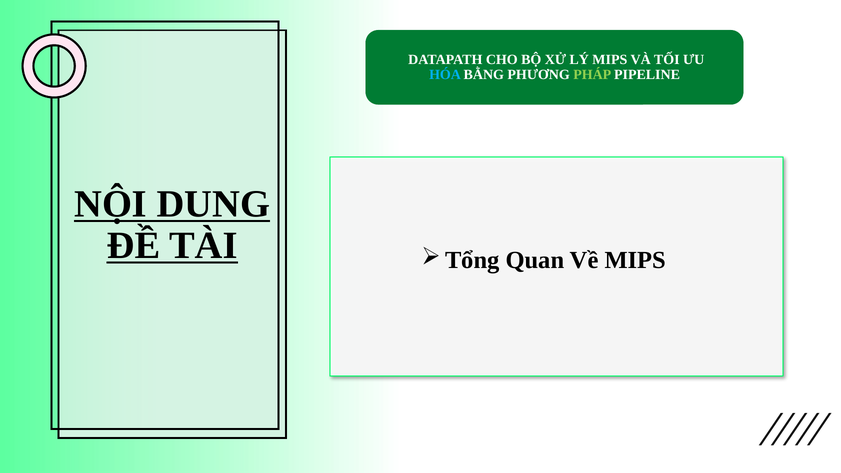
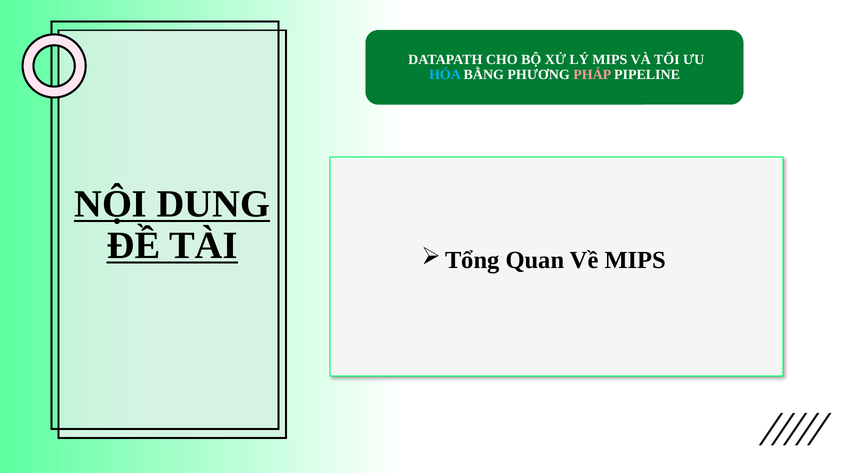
PHÁP colour: light green -> pink (592, 75)
